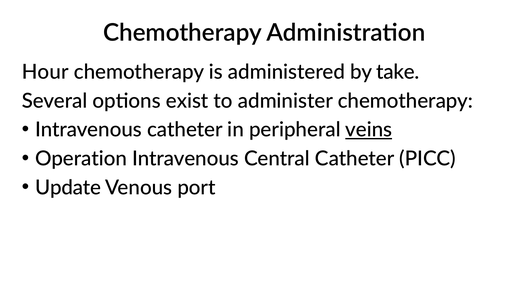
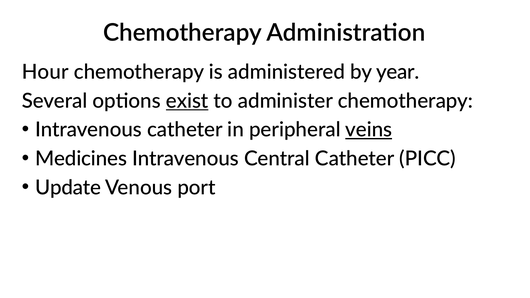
take: take -> year (398, 72)
exist underline: none -> present (187, 101)
Operation: Operation -> Medicines (81, 159)
